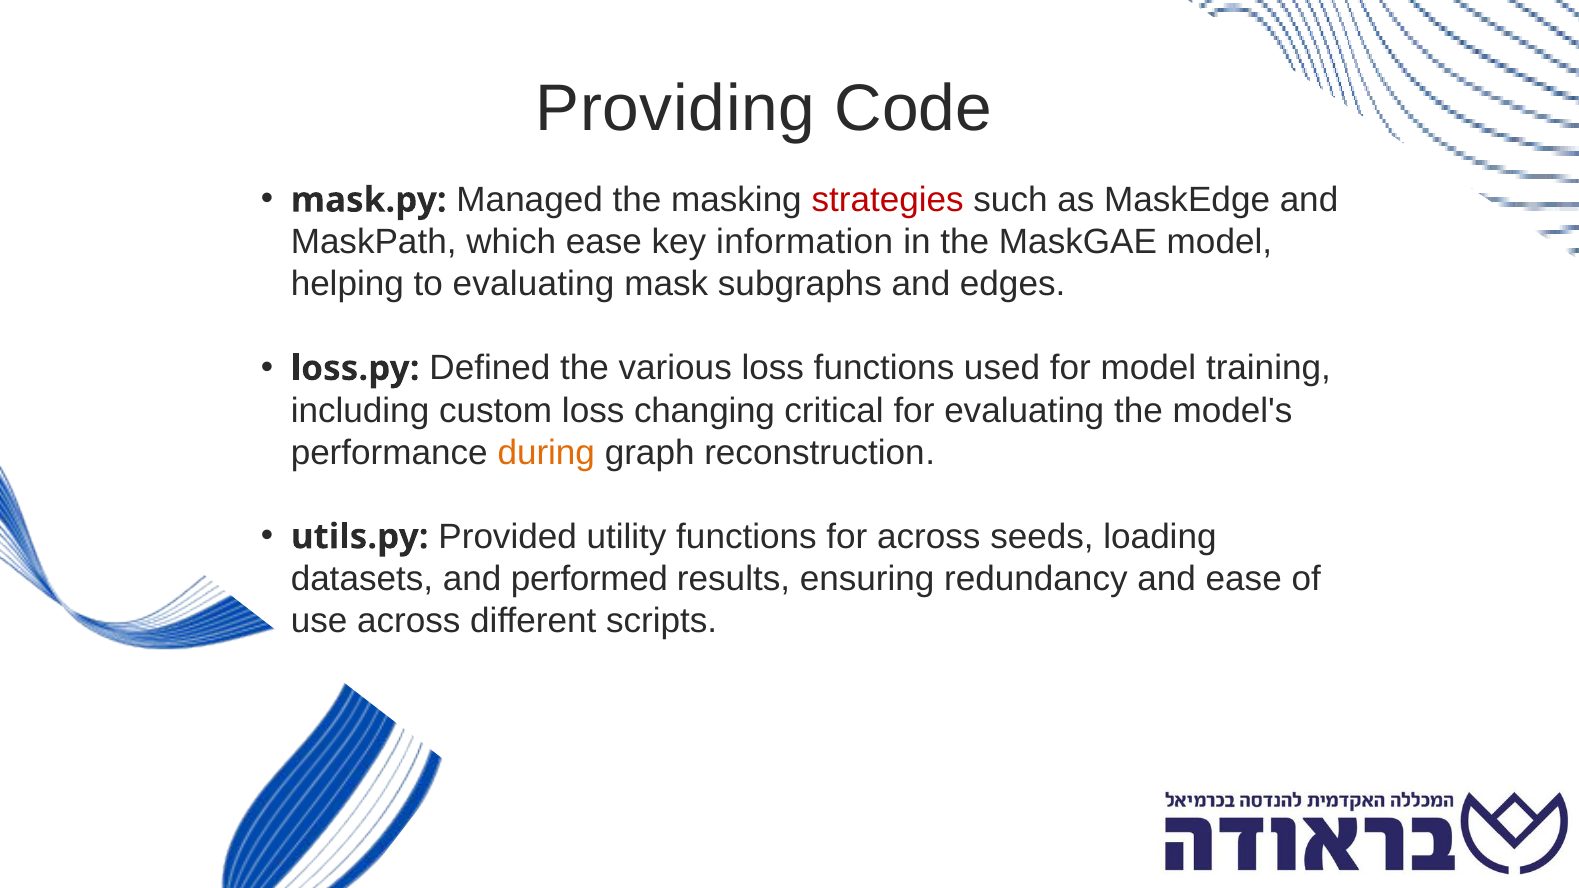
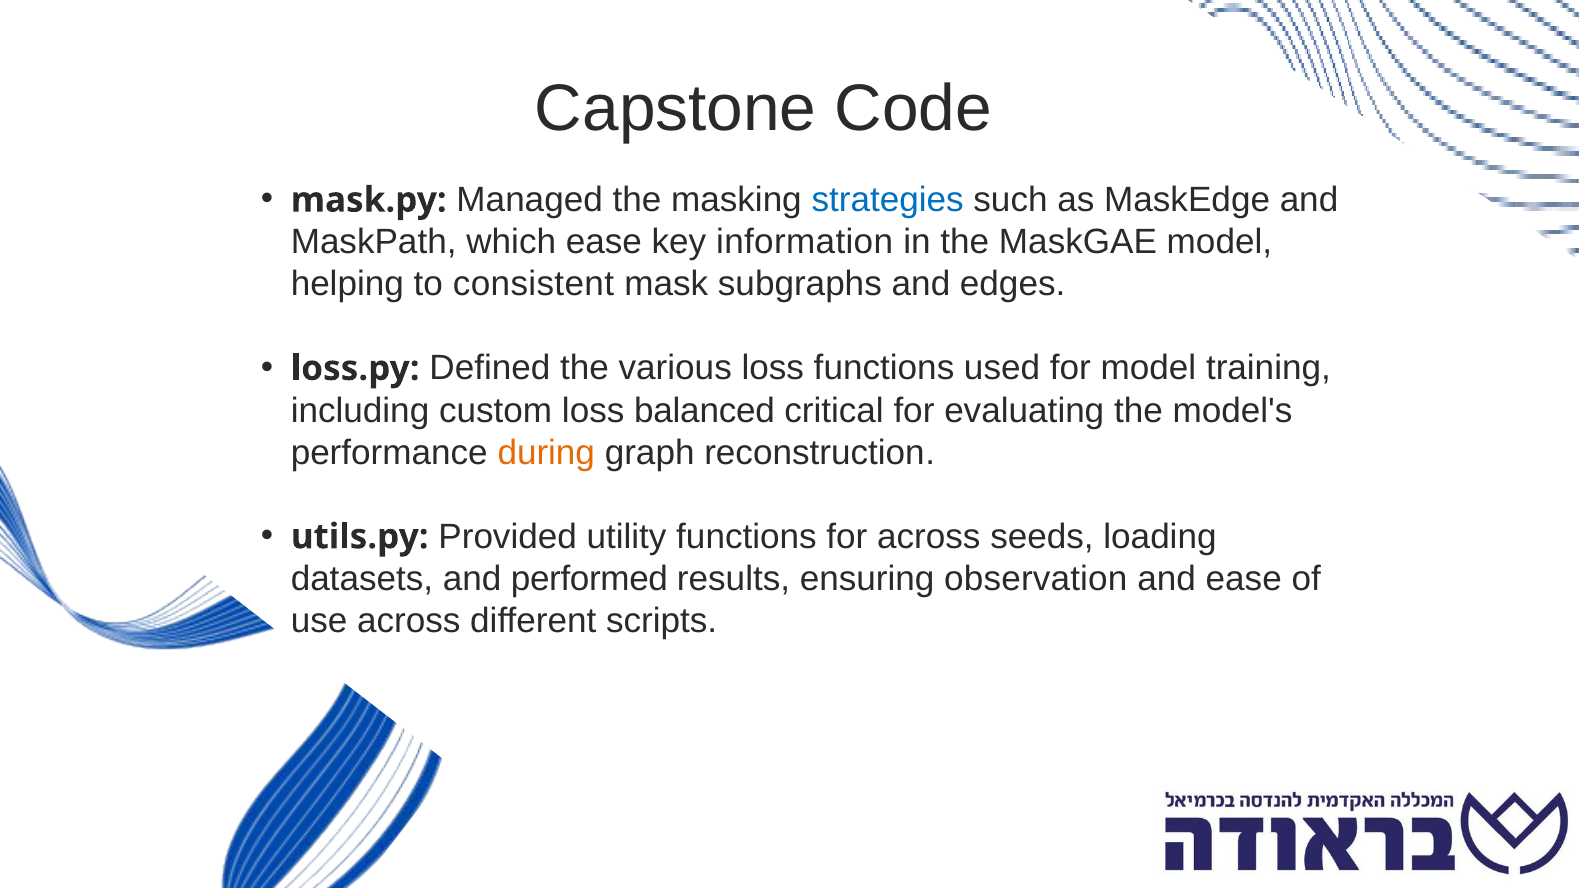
Providing: Providing -> Capstone (676, 109)
strategies colour: red -> blue (888, 200)
to evaluating: evaluating -> consistent (533, 284)
changing: changing -> balanced (705, 411)
redundancy: redundancy -> observation (1036, 579)
